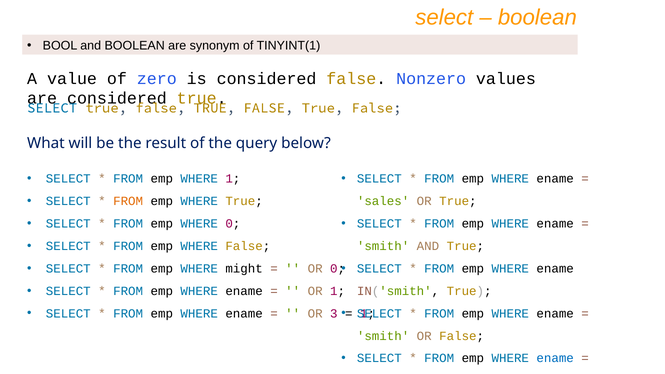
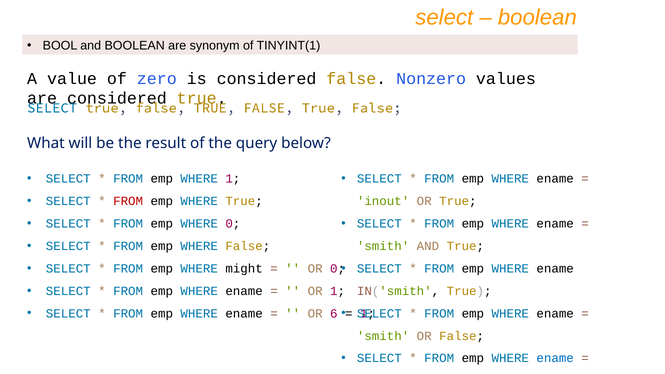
FROM colour: orange -> red (128, 201)
sales: sales -> inout (383, 201)
3: 3 -> 6 (334, 314)
